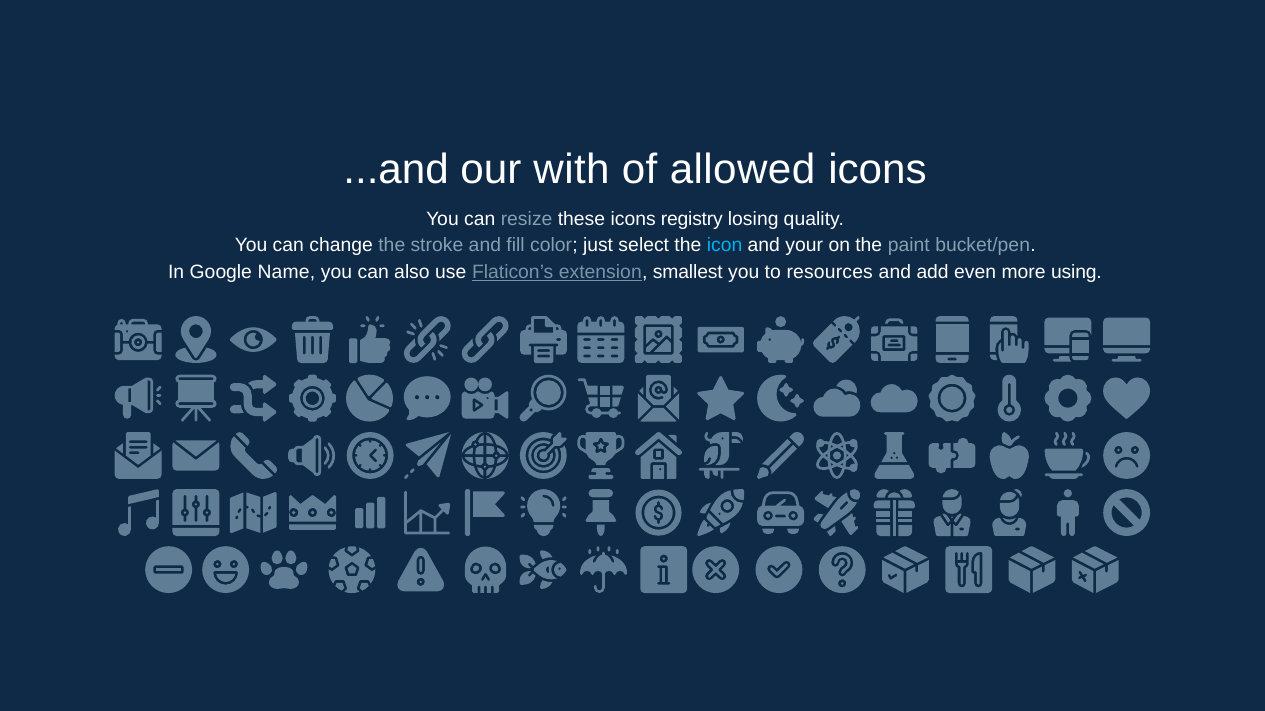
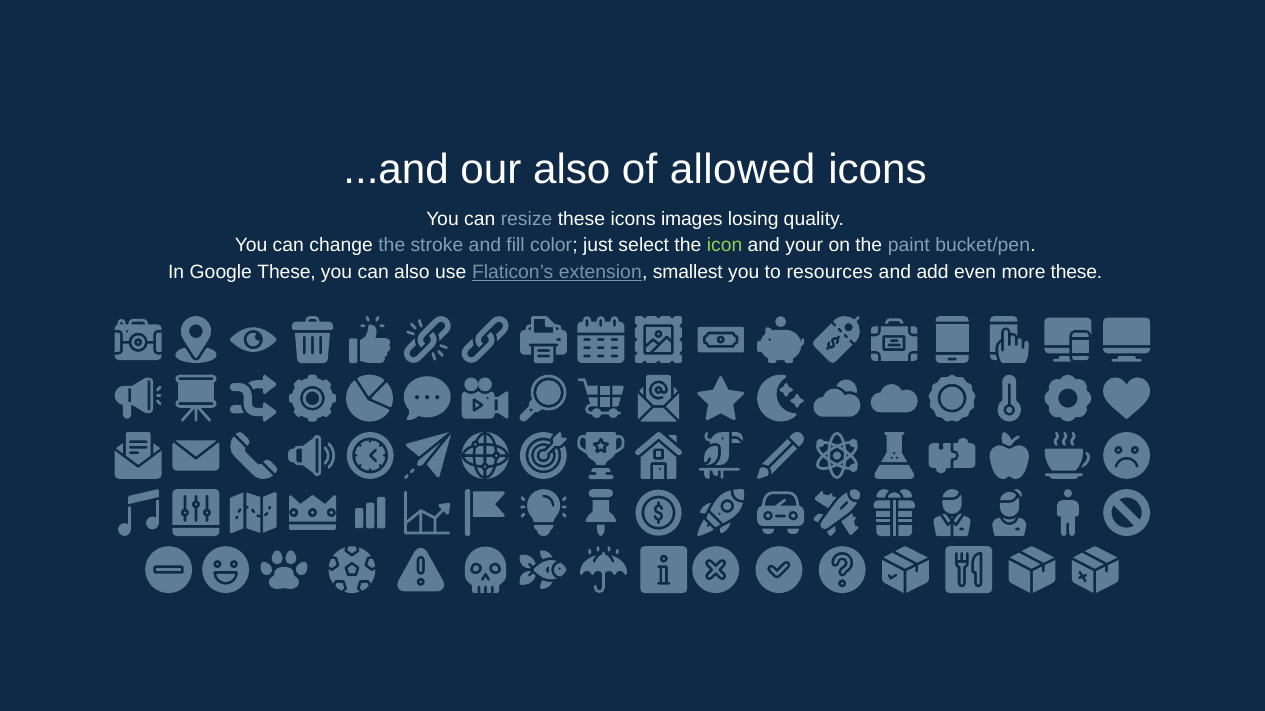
our with: with -> also (572, 170)
registry: registry -> images (692, 219)
icon colour: light blue -> light green (725, 246)
Google Name: Name -> These (287, 272)
more using: using -> these (1076, 272)
